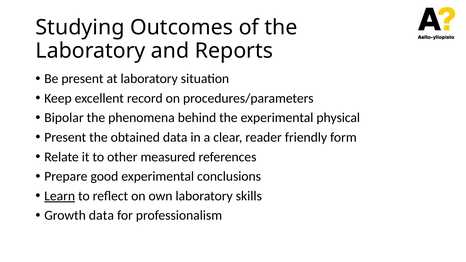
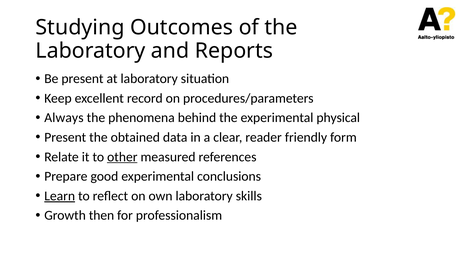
Bipolar: Bipolar -> Always (64, 118)
other underline: none -> present (122, 157)
Growth data: data -> then (102, 216)
